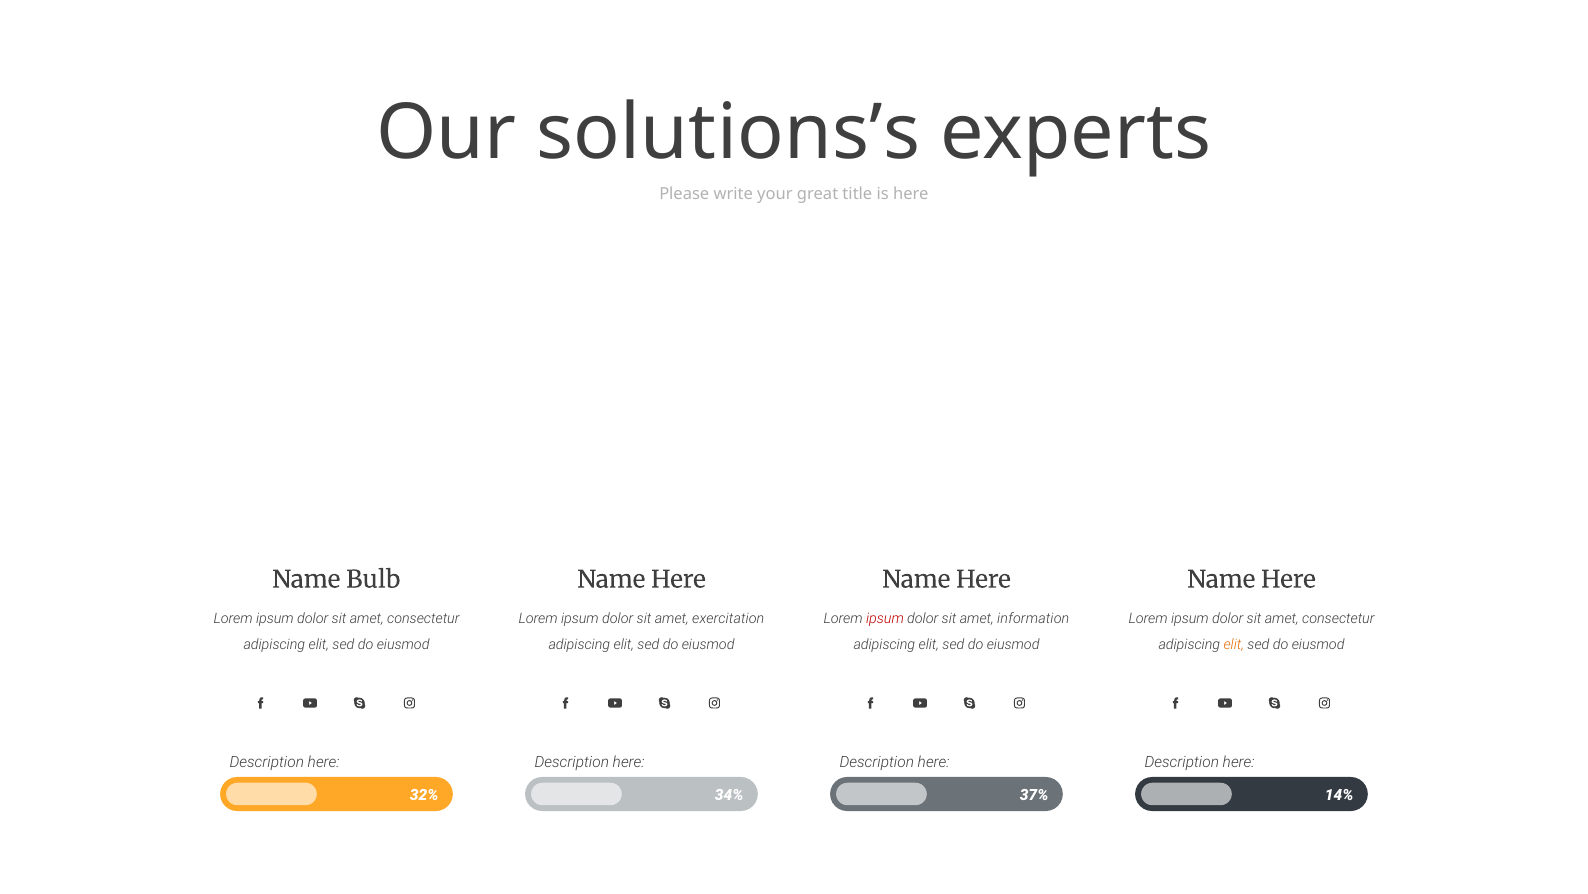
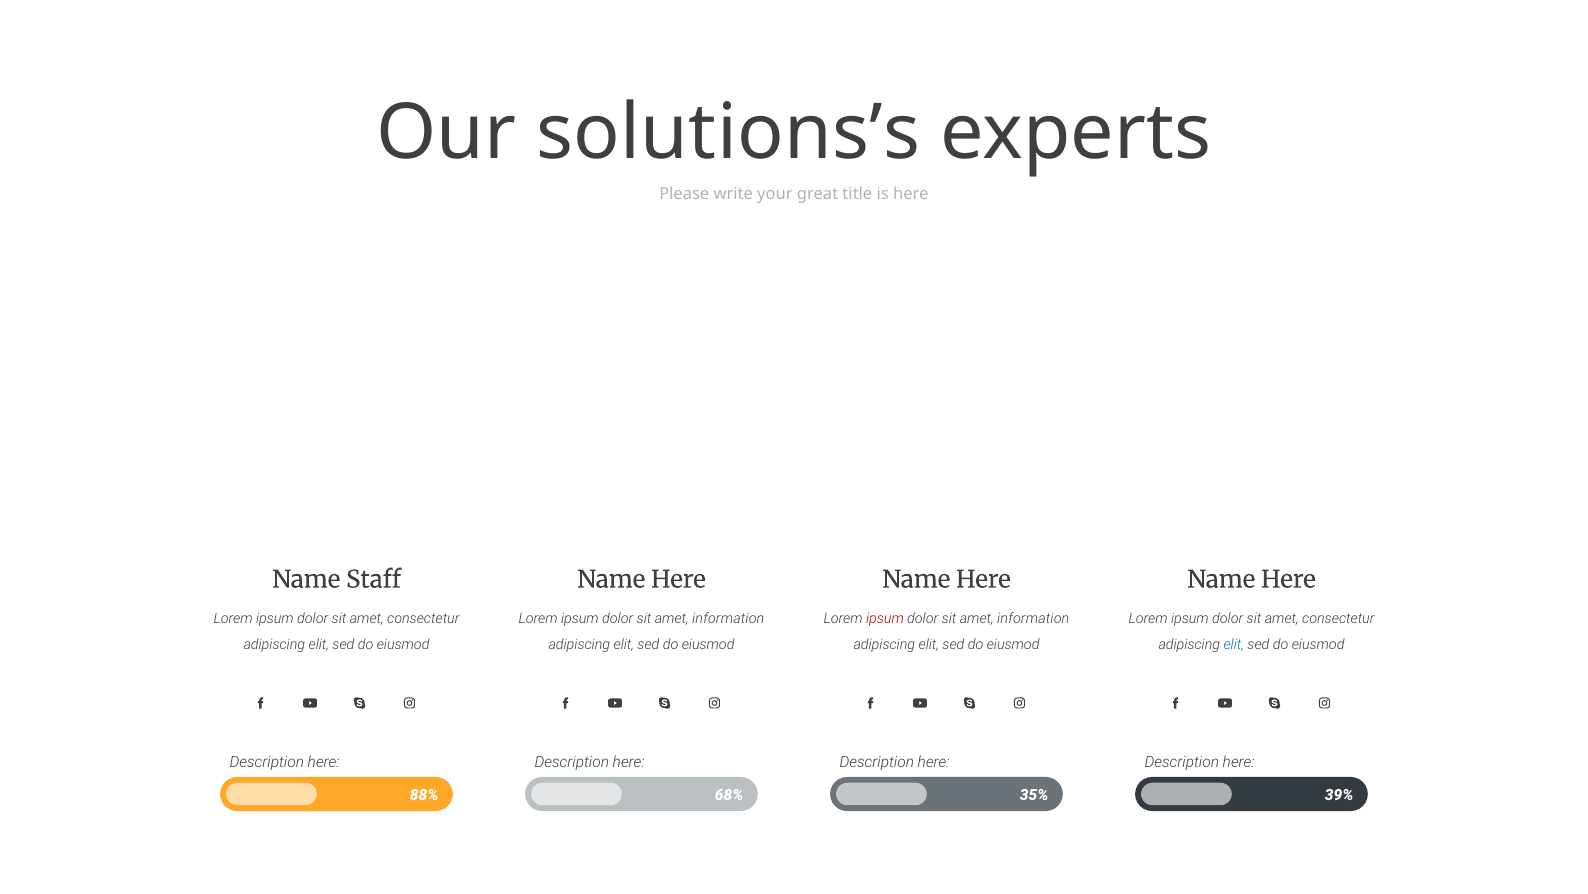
Bulb: Bulb -> Staff (373, 579)
exercitation: exercitation -> information (728, 619)
elit colour: orange -> blue (1234, 644)
32%: 32% -> 88% (424, 795)
34%: 34% -> 68% (729, 795)
37%: 37% -> 35% (1034, 795)
14%: 14% -> 39% (1339, 795)
